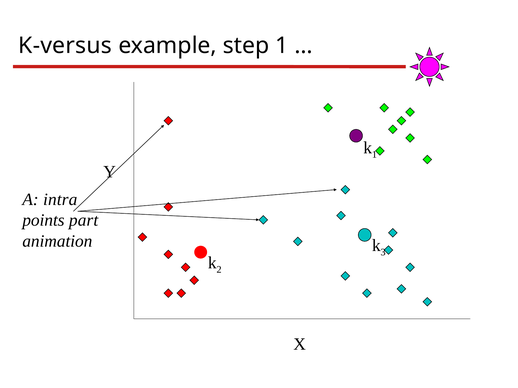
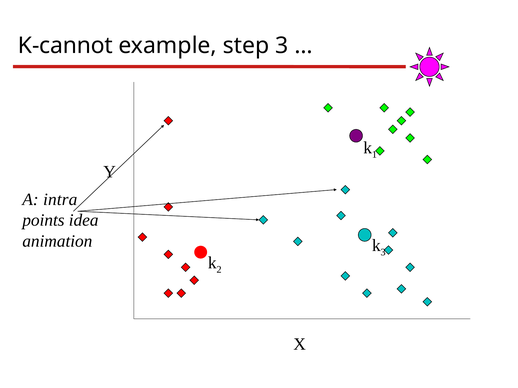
K-versus: K-versus -> K-cannot (65, 46)
step 1: 1 -> 3 (282, 46)
part: part -> idea (84, 221)
